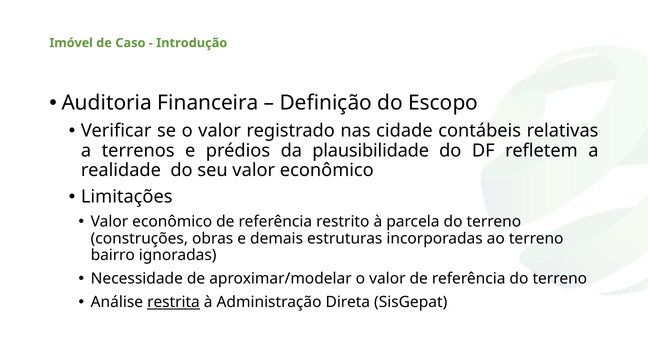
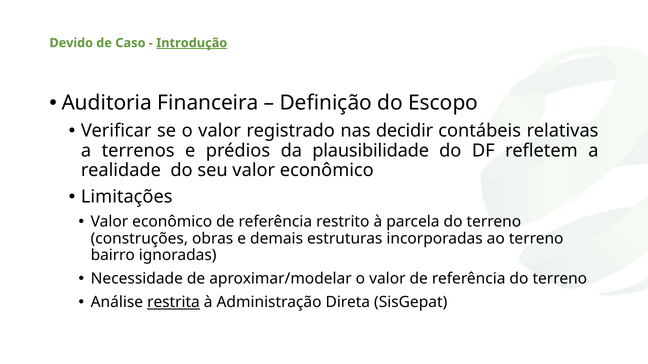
Imóvel: Imóvel -> Devido (71, 43)
Introdução underline: none -> present (192, 43)
cidade: cidade -> decidir (405, 131)
